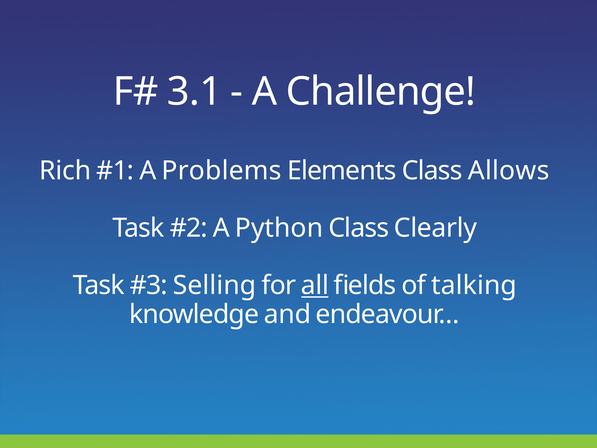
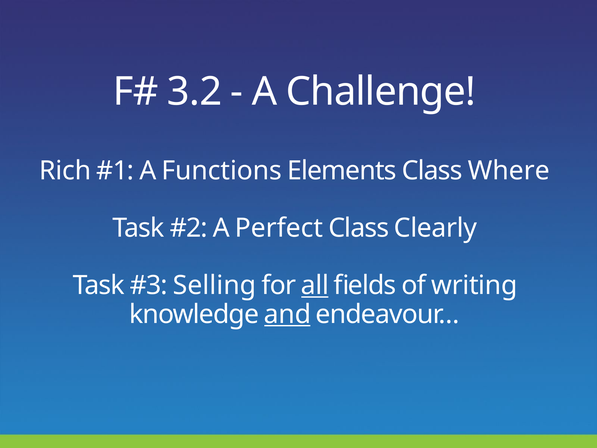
3.1: 3.1 -> 3.2 (195, 92)
Problems: Problems -> Functions (222, 171)
Allows: Allows -> Where (509, 171)
Python: Python -> Perfect (279, 228)
talking: talking -> writing (474, 285)
and underline: none -> present (287, 314)
